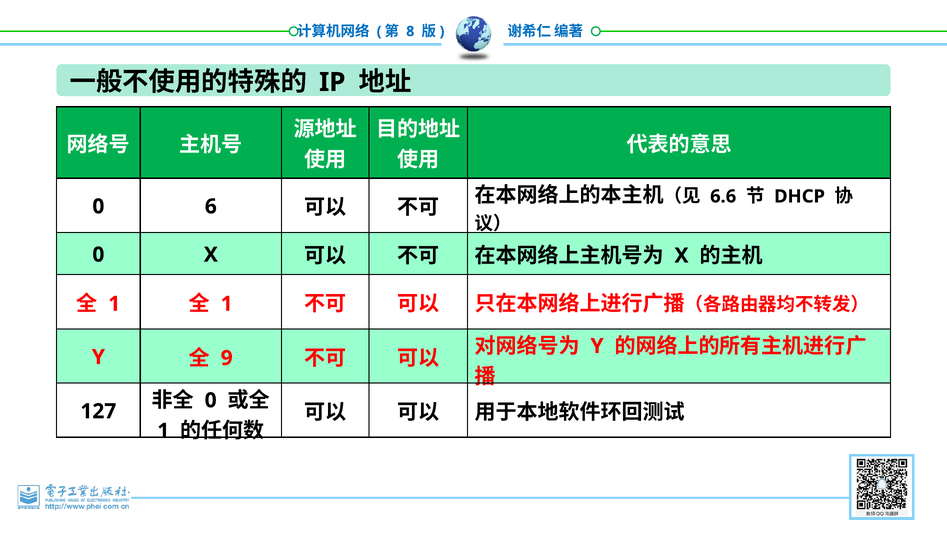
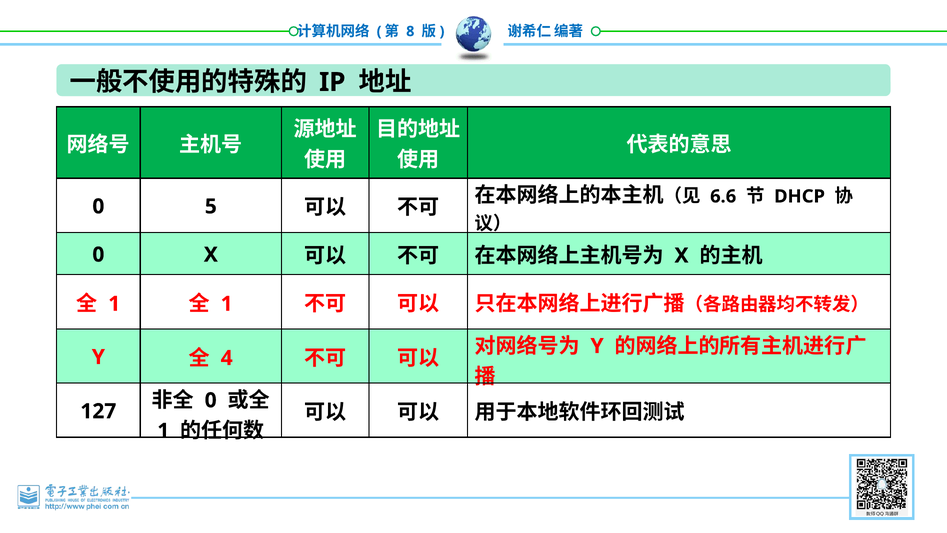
6: 6 -> 5 (211, 206)
9: 9 -> 4 (227, 358)
